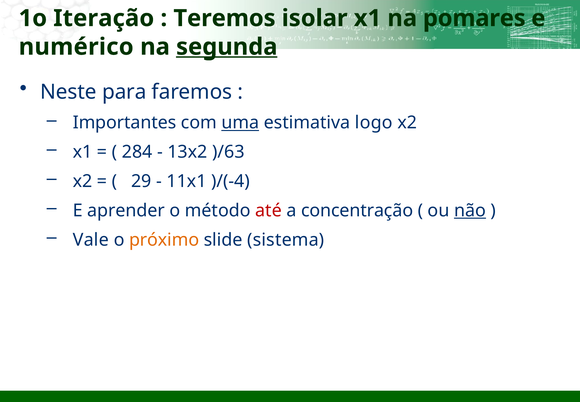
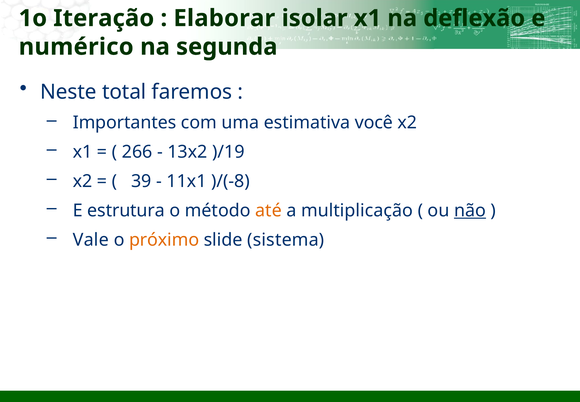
Teremos: Teremos -> Elaborar (224, 18)
pomares: pomares -> deflexão (474, 18)
segunda underline: present -> none (227, 47)
para: para -> total (124, 92)
uma underline: present -> none (240, 123)
logo: logo -> você (374, 123)
284: 284 -> 266 (137, 152)
)/63: )/63 -> )/19 (228, 152)
29: 29 -> 39 (141, 181)
)/(-4: )/(-4 -> )/(-8 (231, 181)
aprender: aprender -> estrutura (126, 210)
até colour: red -> orange (269, 210)
concentração: concentração -> multiplicação (357, 210)
